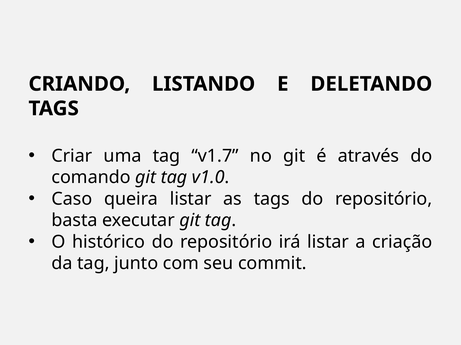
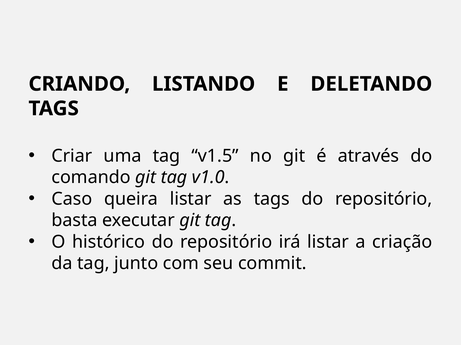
v1.7: v1.7 -> v1.5 (215, 156)
